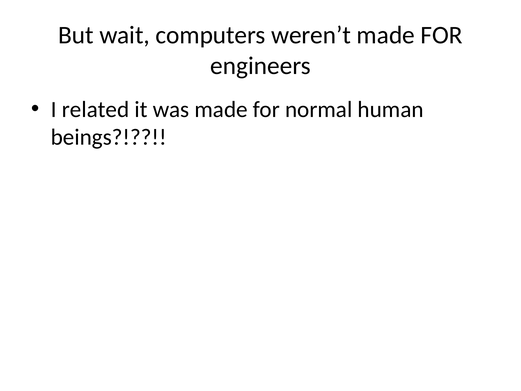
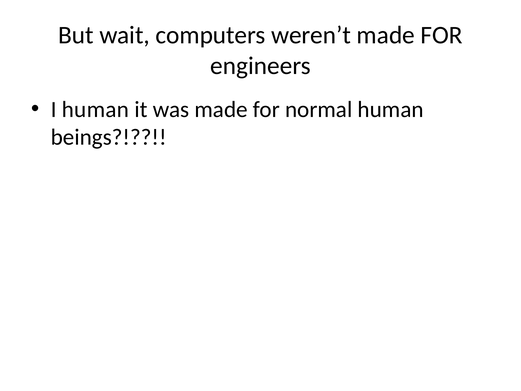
I related: related -> human (95, 109)
